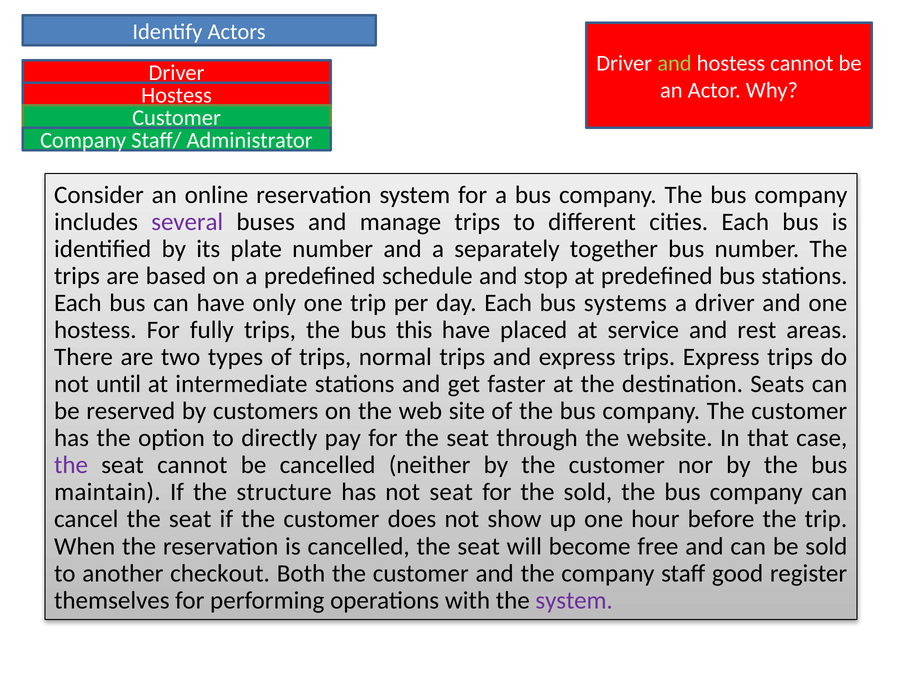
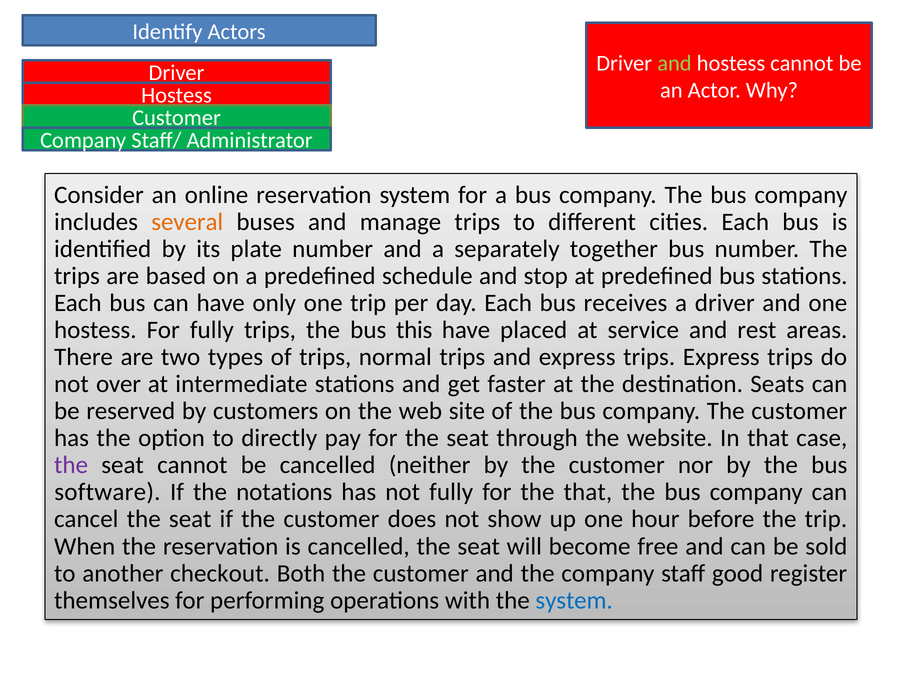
several colour: purple -> orange (187, 222)
systems: systems -> receives (625, 303)
until: until -> over (119, 384)
maintain: maintain -> software (107, 493)
structure: structure -> notations (284, 493)
not seat: seat -> fully (451, 493)
the sold: sold -> that (588, 493)
system colour: purple -> blue (574, 601)
